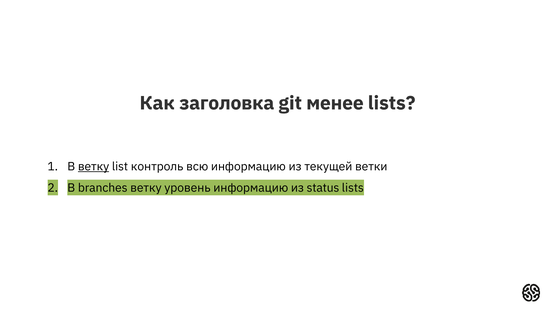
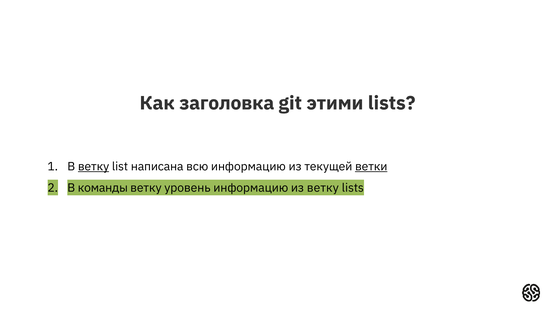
менее: менее -> этими (335, 103)
контроль: контроль -> написана (157, 167)
ветки underline: none -> present (371, 167)
branches: branches -> команды (103, 188)
из status: status -> ветку (323, 188)
